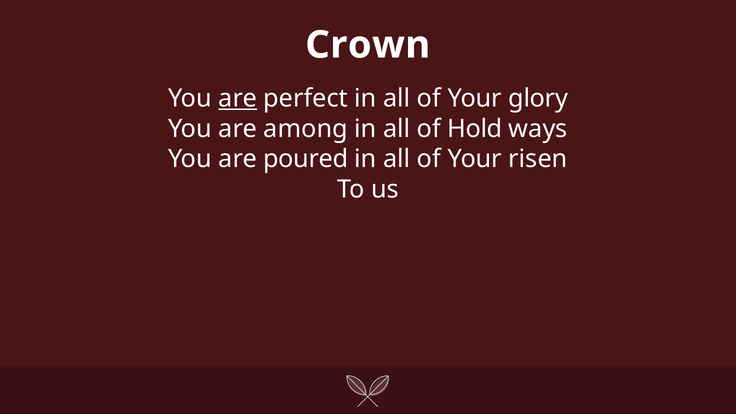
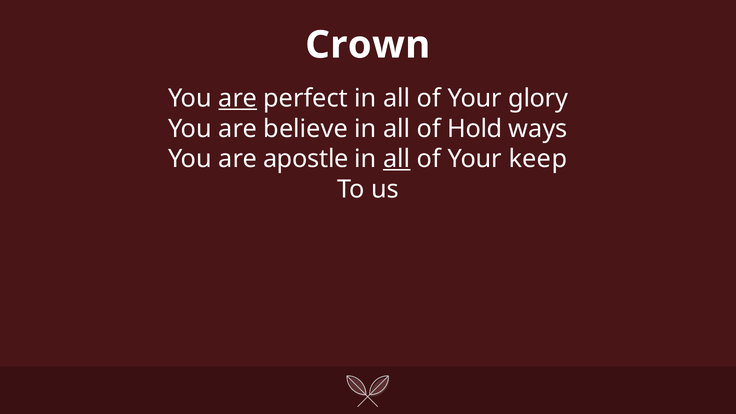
among: among -> believe (306, 129)
poured: poured -> apostle (306, 159)
all underline: none -> present (397, 159)
risen: risen -> keep (538, 159)
